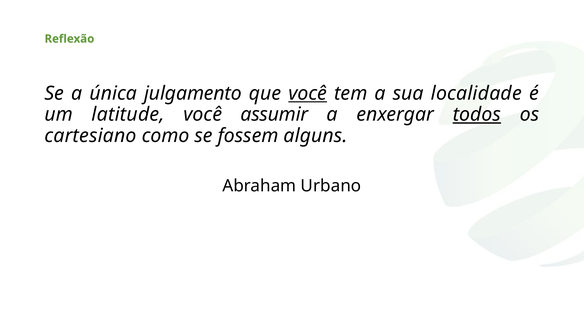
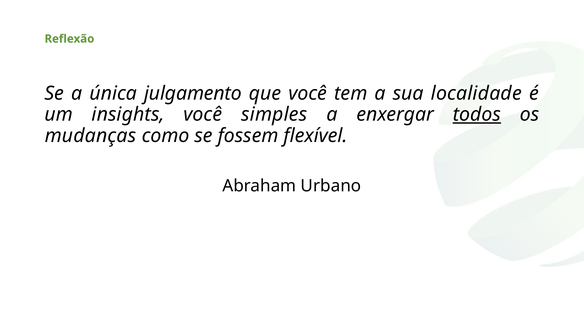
você underline: present -> none (308, 93)
latitude: latitude -> insights (128, 114)
assumir: assumir -> simples (274, 114)
cartesiano: cartesiano -> mudanças (90, 135)
alguns: alguns -> flexível (316, 135)
